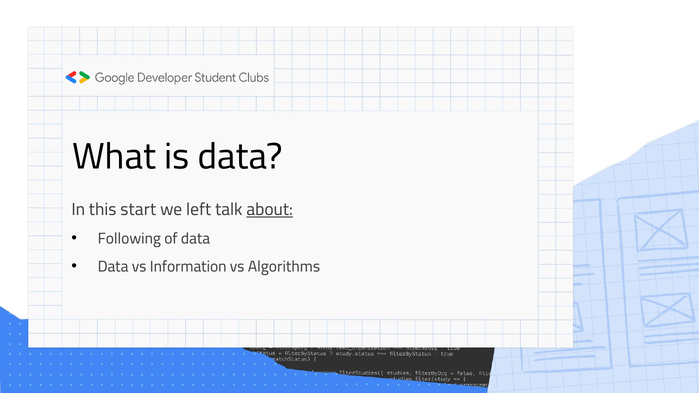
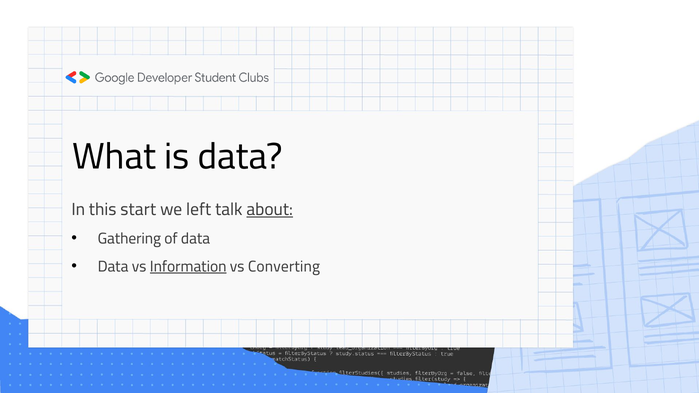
Following: Following -> Gathering (129, 239)
Information underline: none -> present (188, 267)
Algorithms: Algorithms -> Converting (284, 267)
